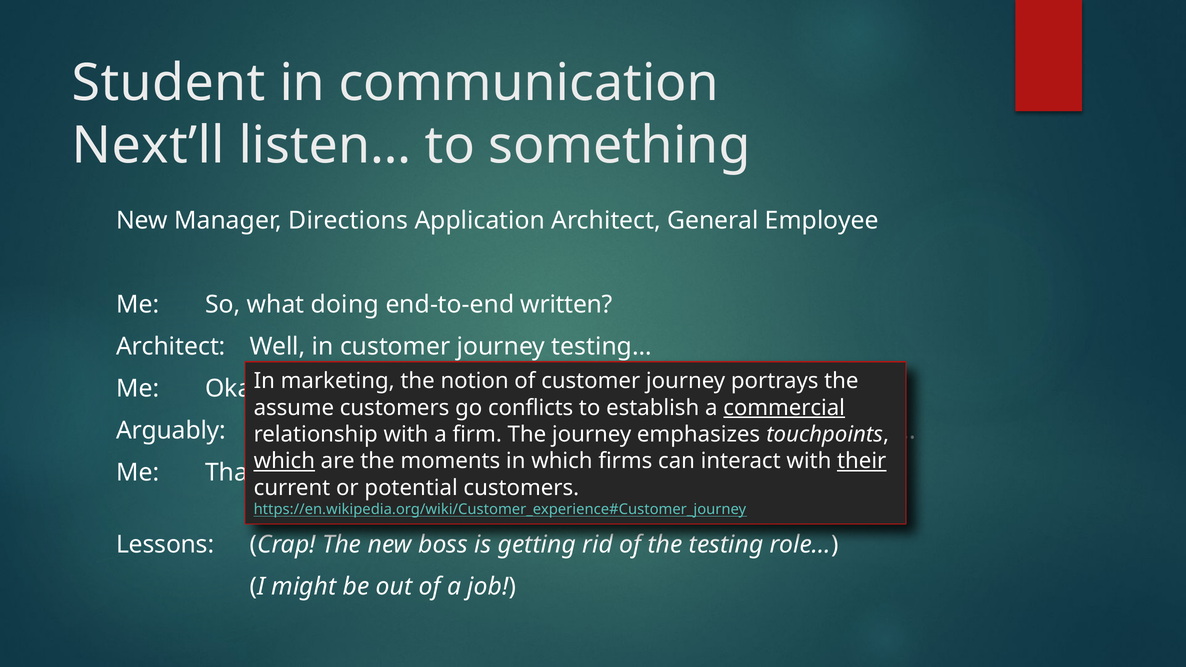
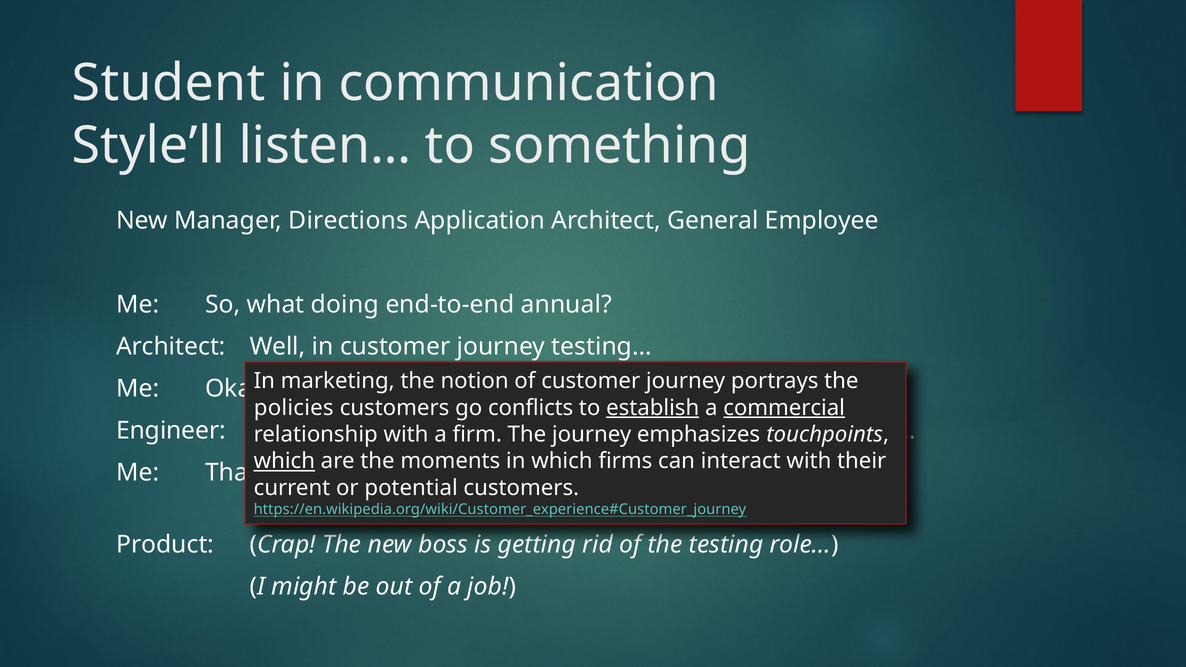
Next’ll: Next’ll -> Style’ll (148, 146)
written: written -> annual (566, 305)
assume: assume -> policies (294, 408)
establish underline: none -> present (653, 408)
Arguably: Arguably -> Engineer (171, 431)
their underline: present -> none (862, 461)
Lessons: Lessons -> Product (165, 545)
